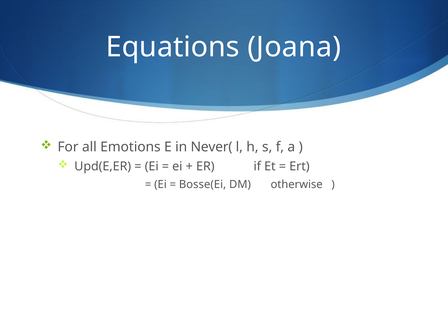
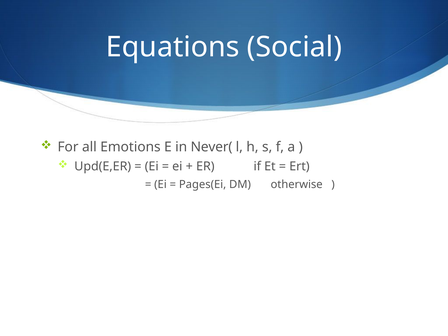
Joana: Joana -> Social (294, 47)
Bosse(Ei: Bosse(Ei -> Pages(Ei (203, 184)
